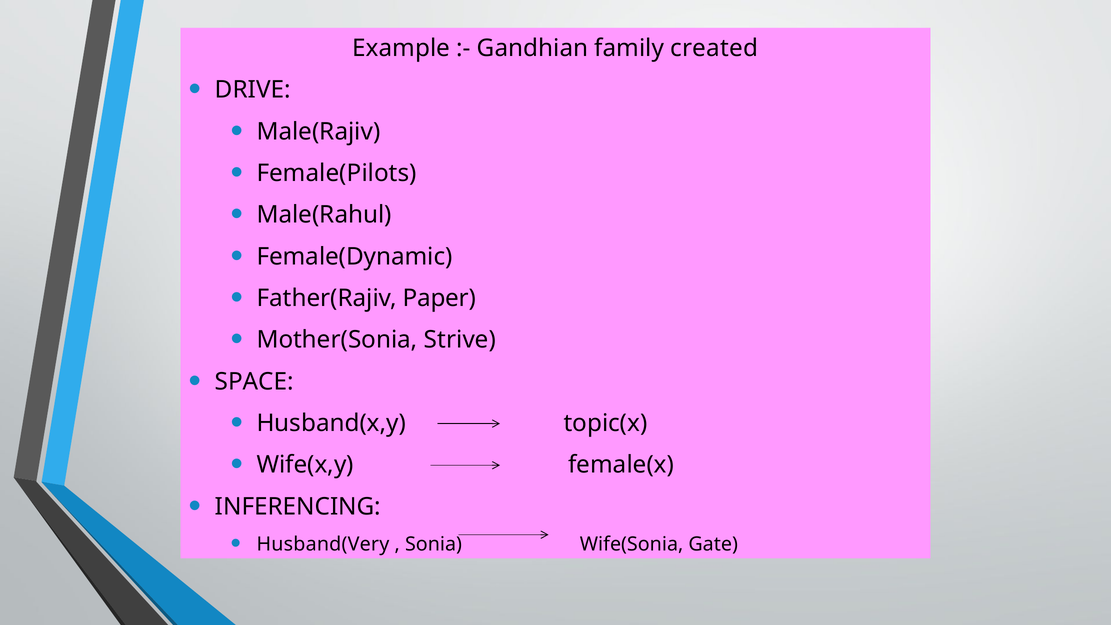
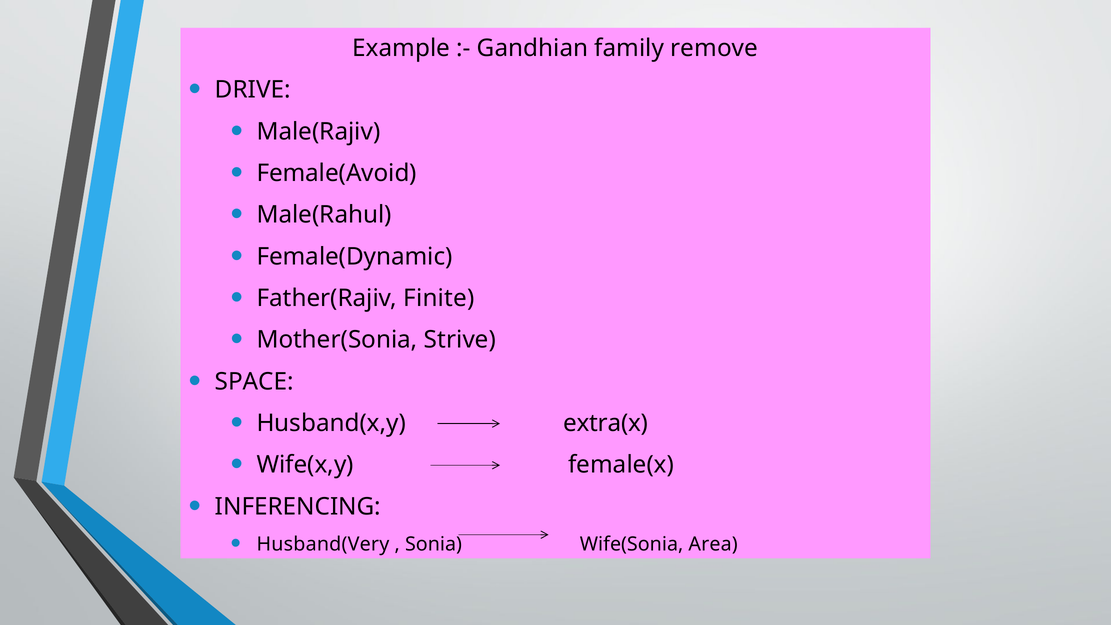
created: created -> remove (714, 48)
Female(Pilots: Female(Pilots -> Female(Avoid (337, 173)
Paper: Paper -> Finite (439, 298)
topic(x: topic(x -> extra(x (606, 423)
Gate: Gate -> Area (713, 544)
